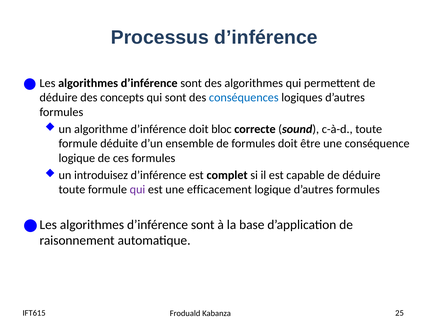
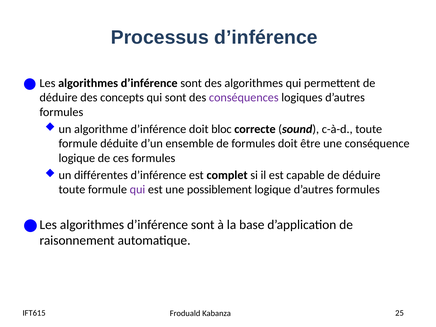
conséquences colour: blue -> purple (244, 98)
introduisez: introduisez -> différentes (101, 175)
efficacement: efficacement -> possiblement (219, 190)
